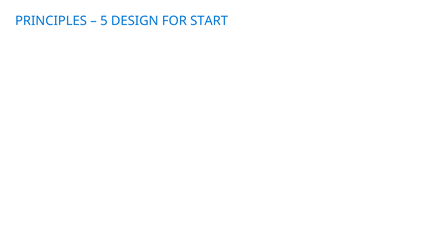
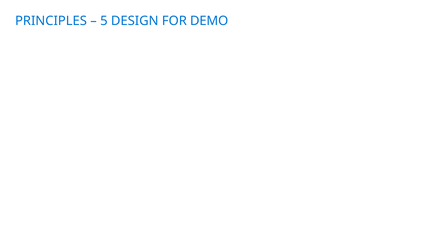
START: START -> DEMO (209, 21)
